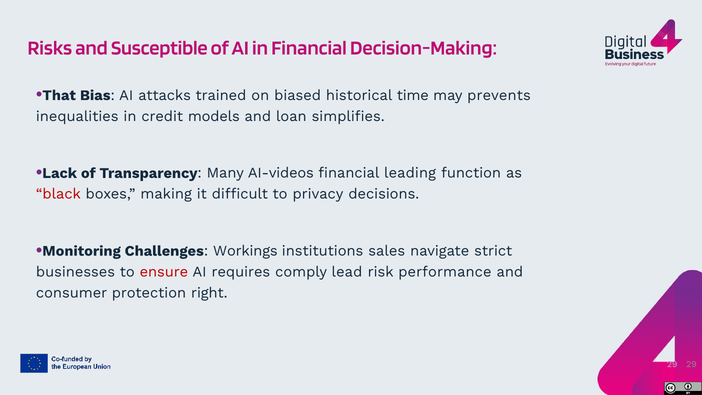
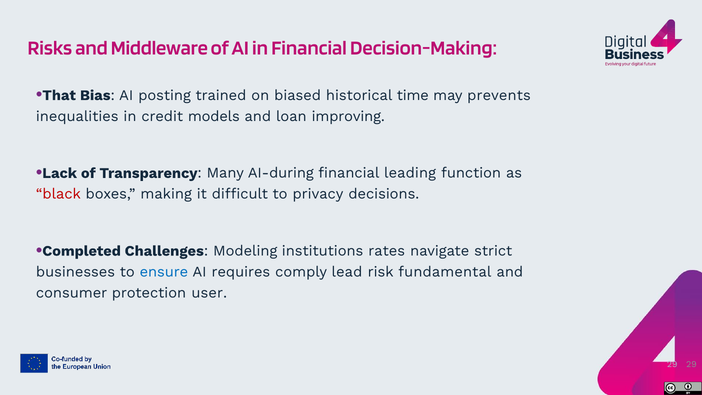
Susceptible: Susceptible -> Middleware (159, 48)
attacks: attacks -> posting (165, 95)
simplifies: simplifies -> improving (348, 116)
AI-videos: AI-videos -> AI-during (281, 173)
Monitoring: Monitoring -> Completed (82, 251)
Workings: Workings -> Modeling (245, 251)
sales: sales -> rates (387, 251)
ensure colour: red -> blue (164, 272)
performance: performance -> fundamental (445, 272)
right: right -> user (209, 293)
